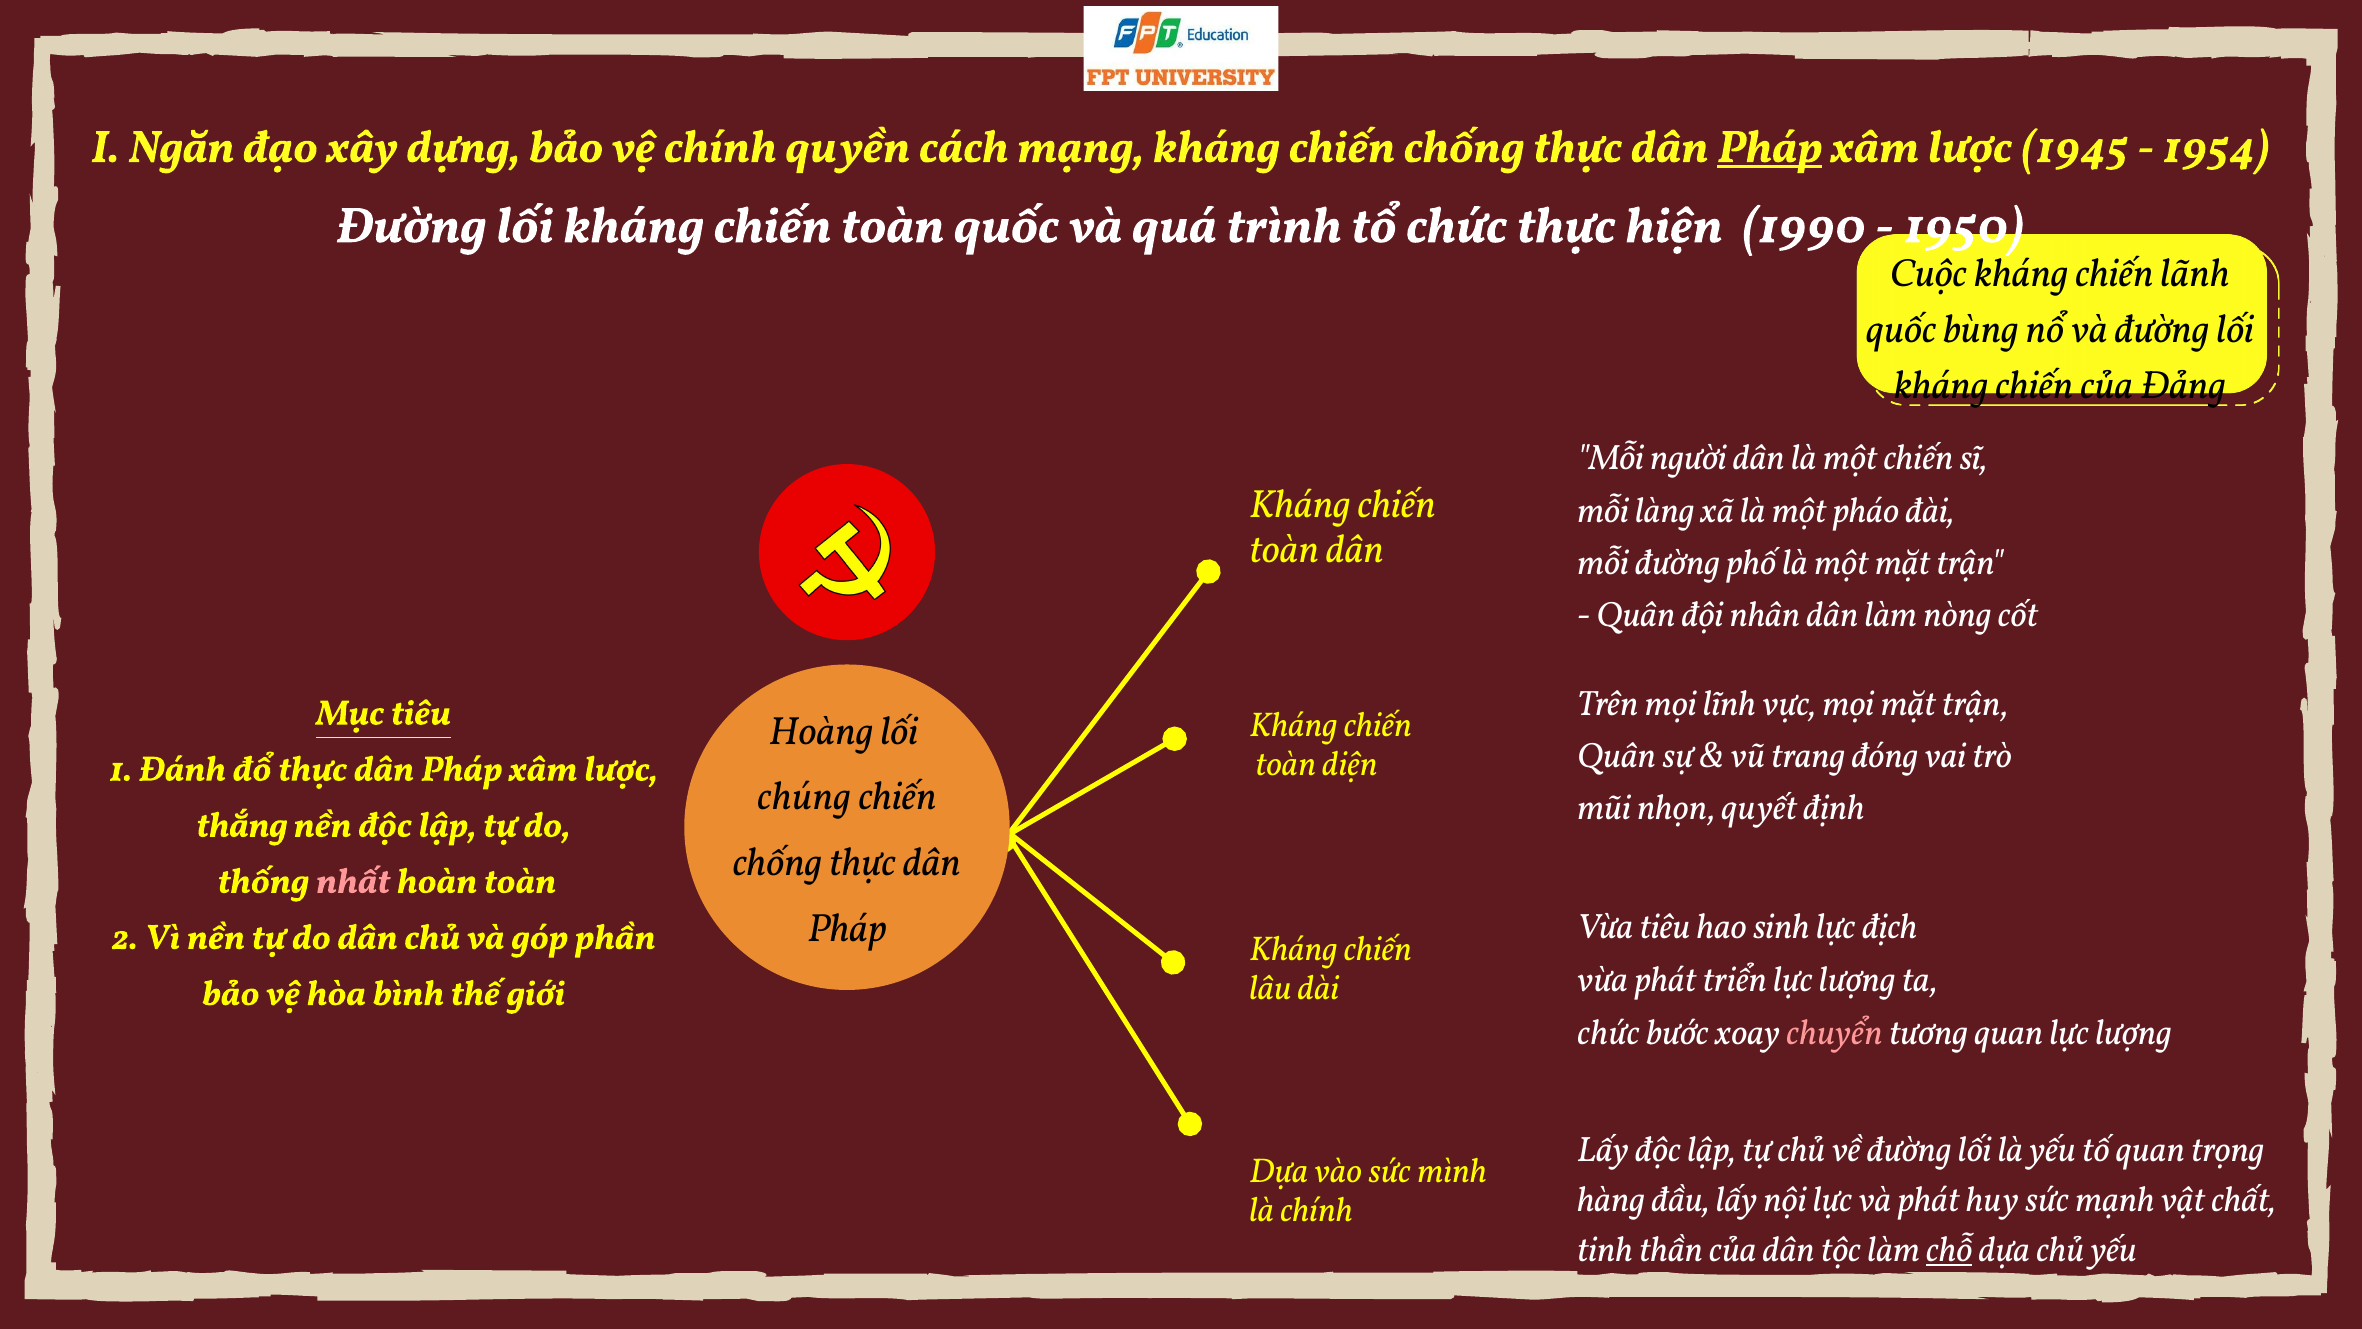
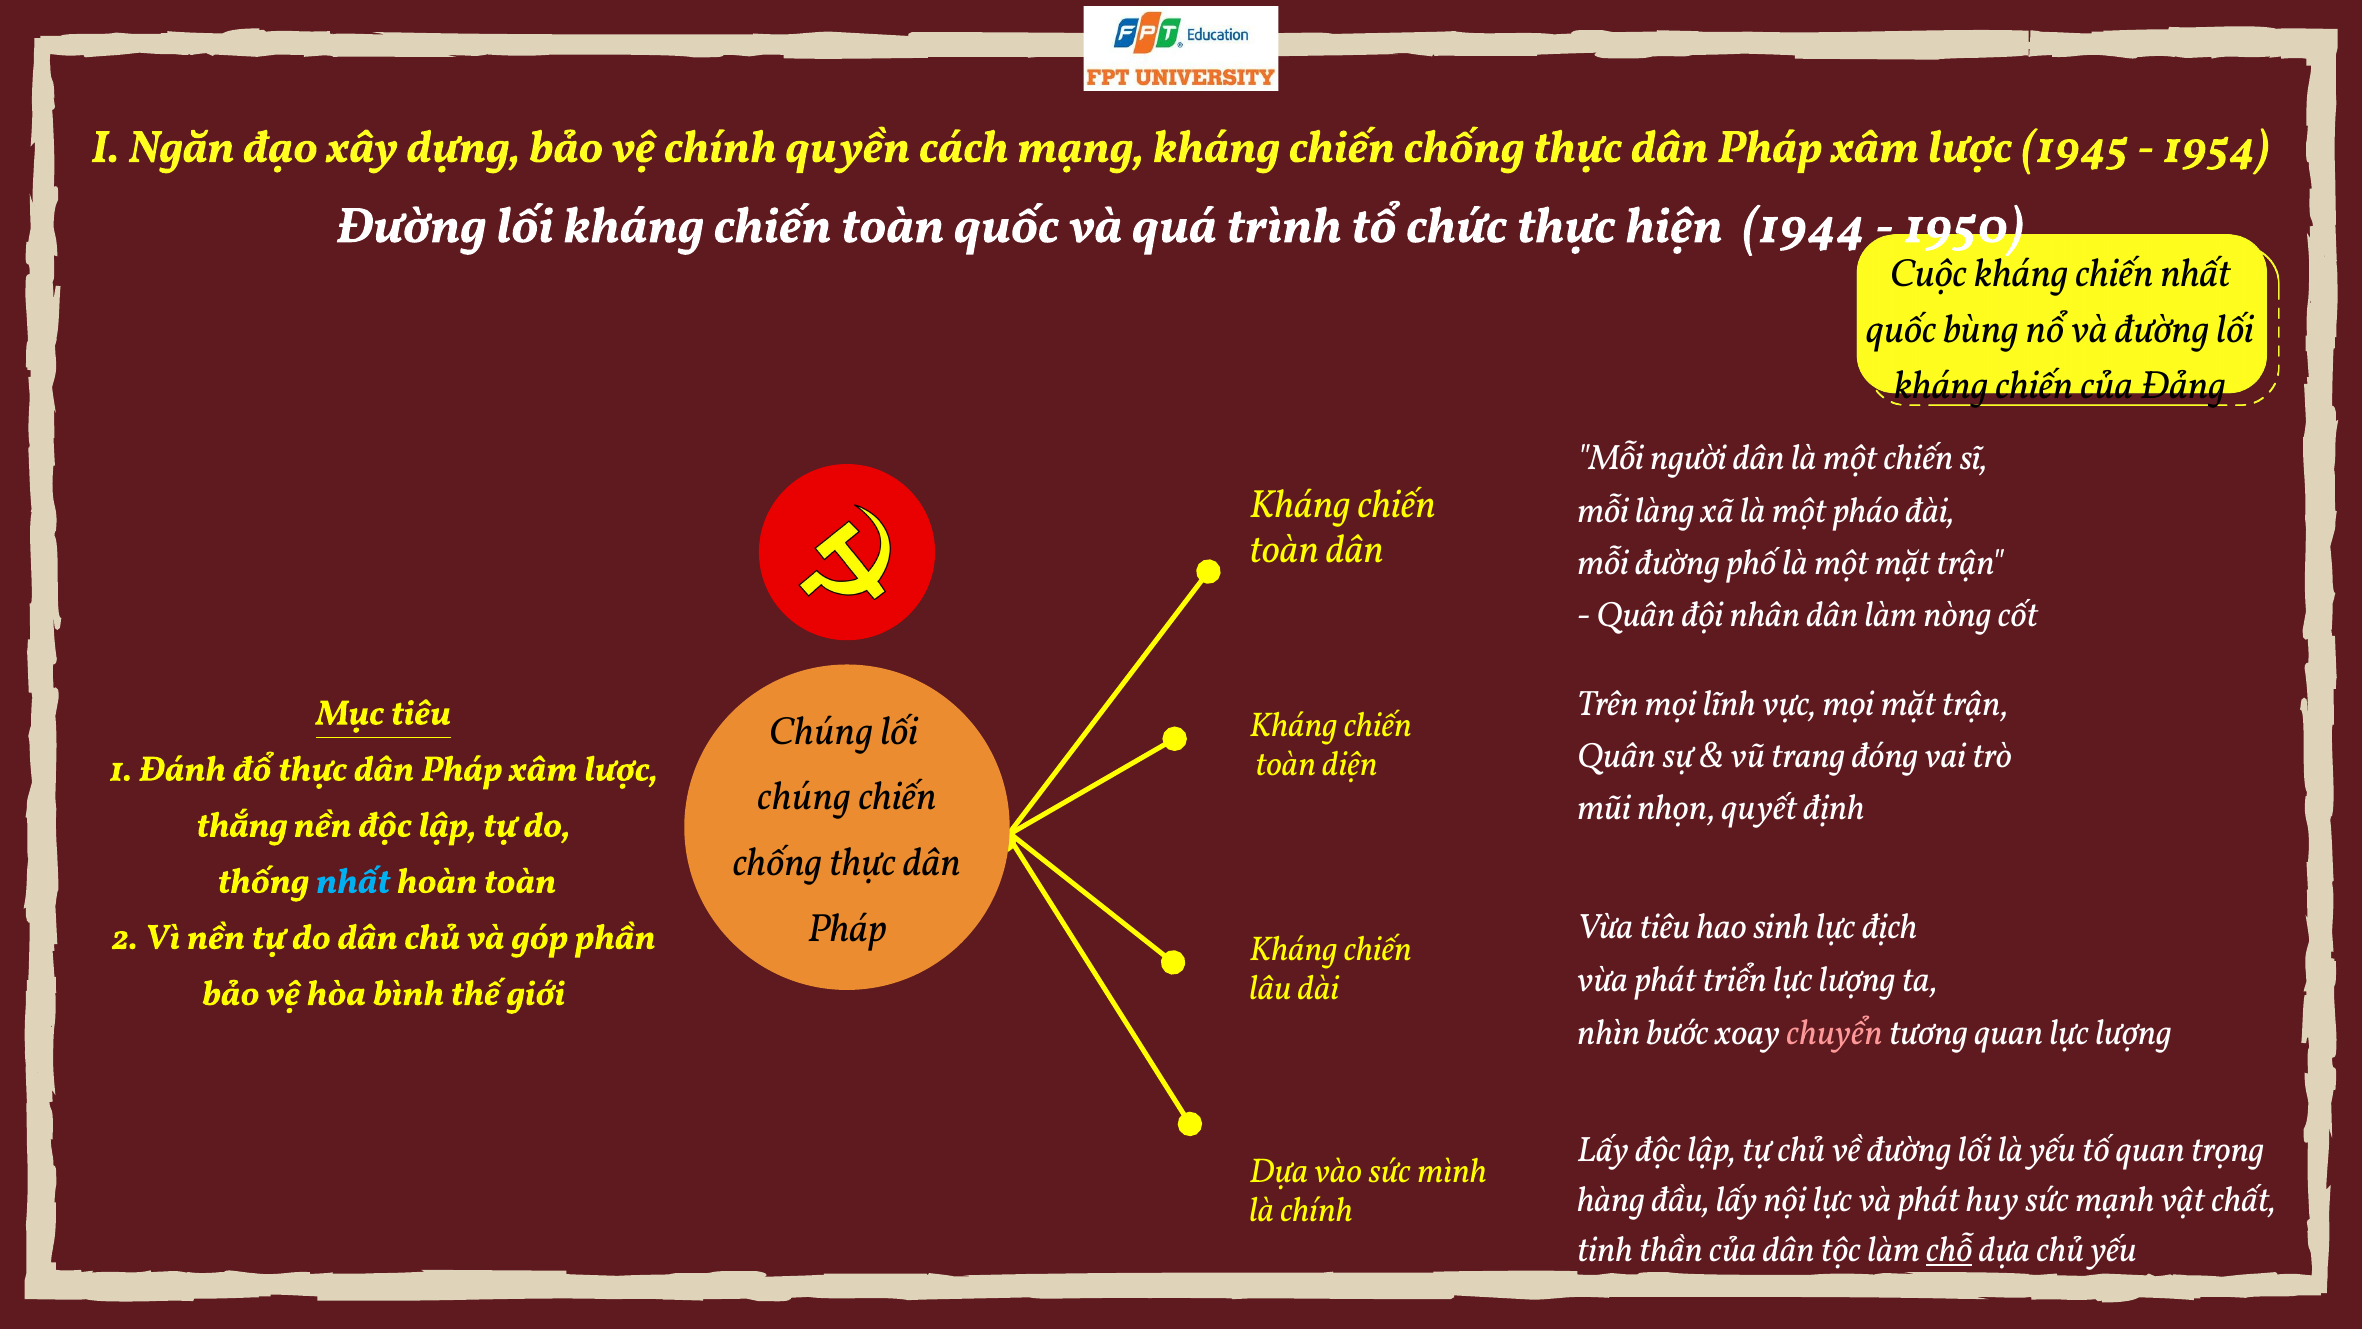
Pháp underline: present -> none (1770, 147)
1990: 1990 -> 1944 (1804, 226)
chiến lãnh: lãnh -> nhất (2195, 273)
Hoàng: Hoàng -> Chúng (821, 731)
nhất colour: pink -> light blue (353, 881)
chức: chức -> nhìn (1609, 1033)
